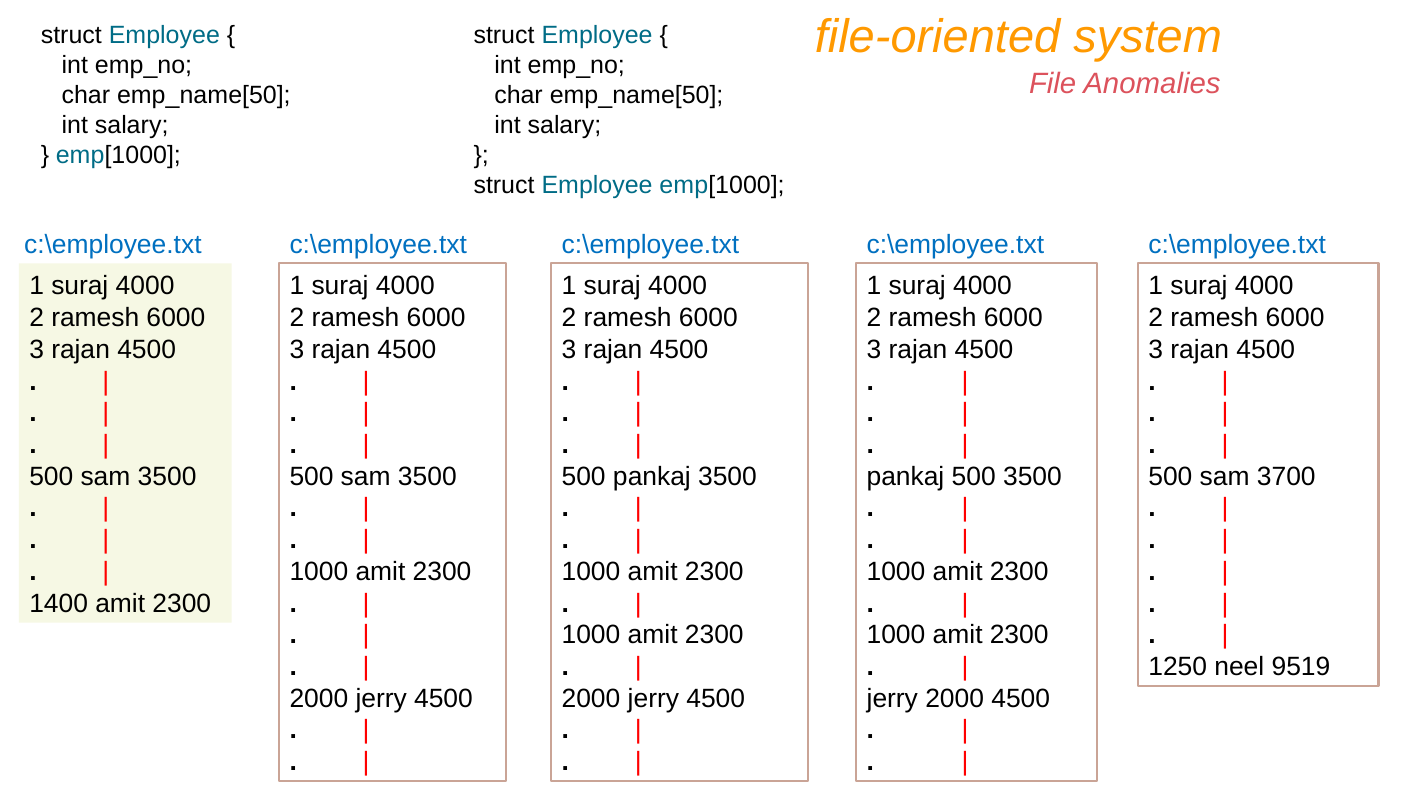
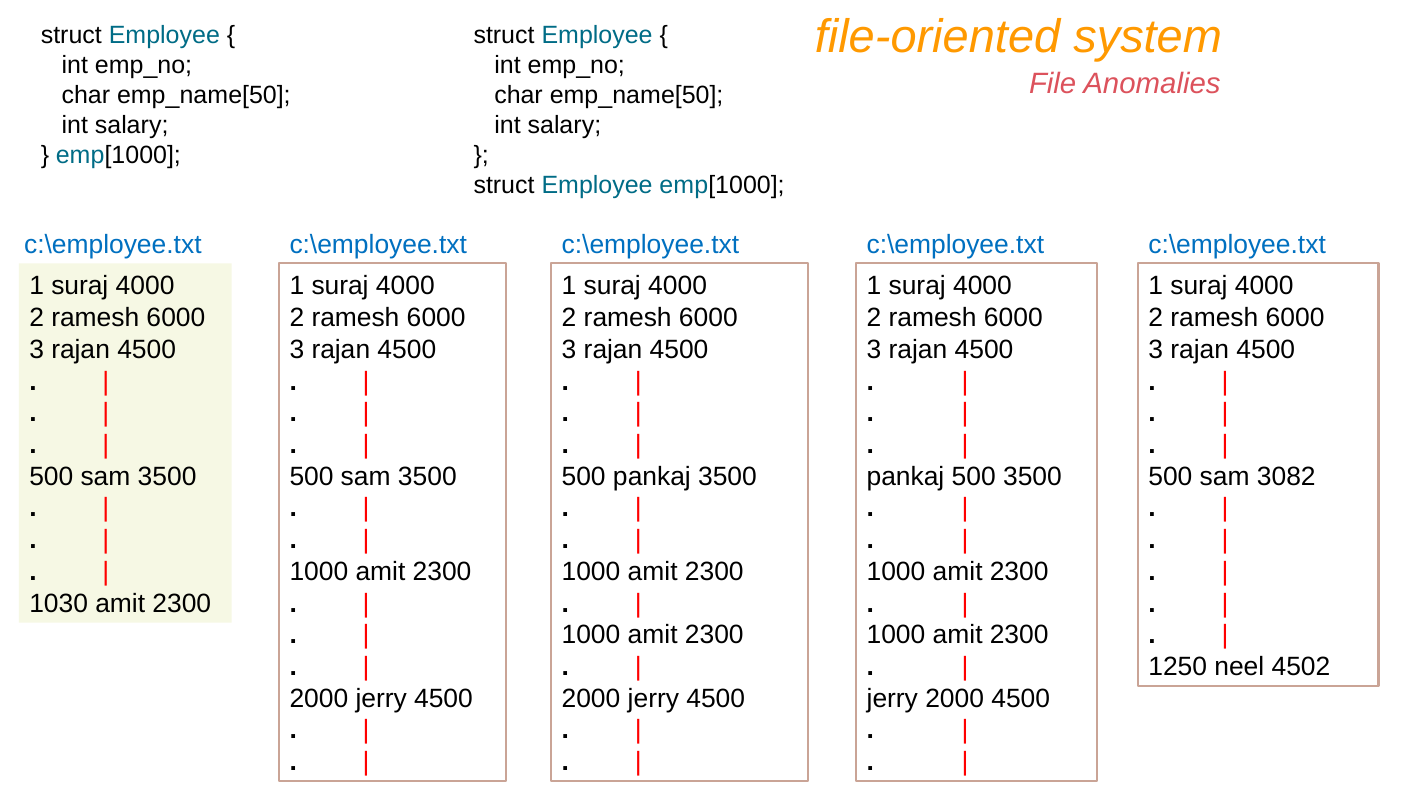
3700: 3700 -> 3082 (1286, 476)
1400: 1400 -> 1030 (59, 603)
9519: 9519 -> 4502 (1301, 666)
